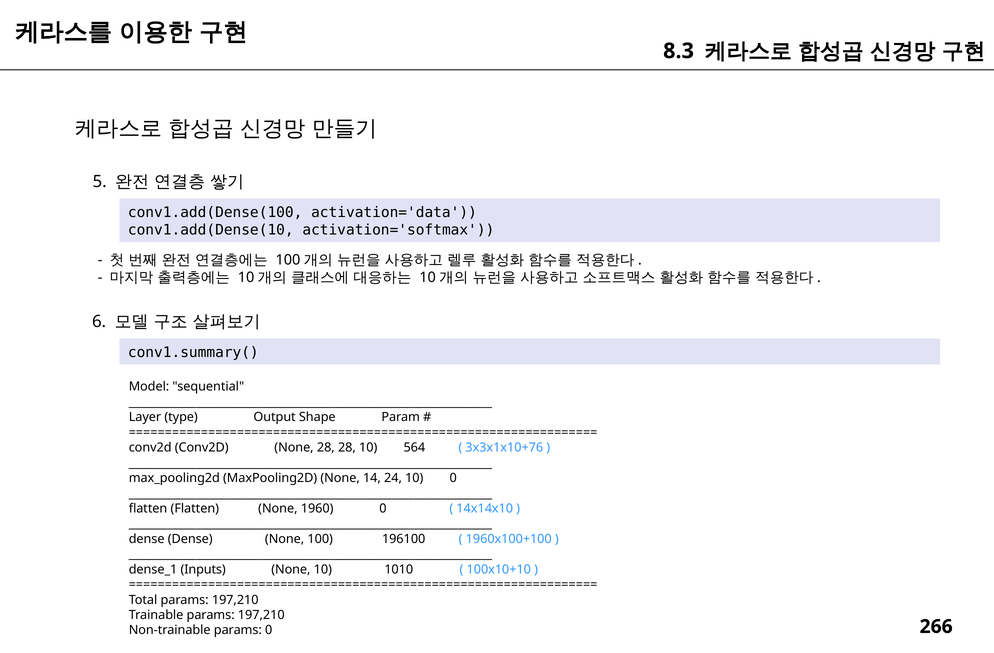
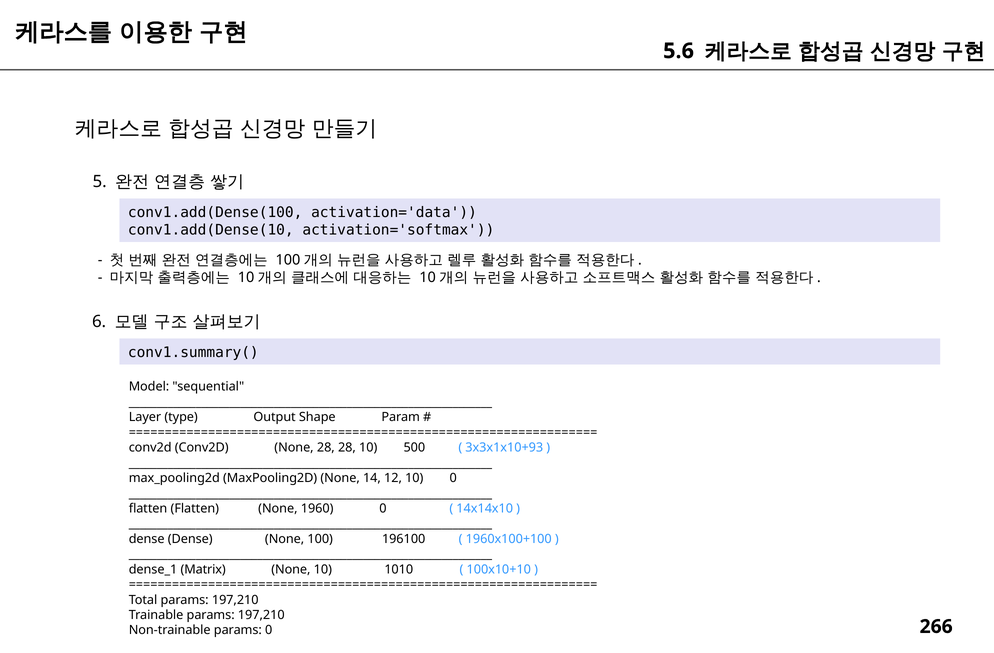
8.3: 8.3 -> 5.6 (679, 51)
564: 564 -> 500 (414, 448)
3x3x1x10+76: 3x3x1x10+76 -> 3x3x1x10+93 (504, 448)
24: 24 -> 12 (393, 478)
Inputs: Inputs -> Matrix (203, 569)
